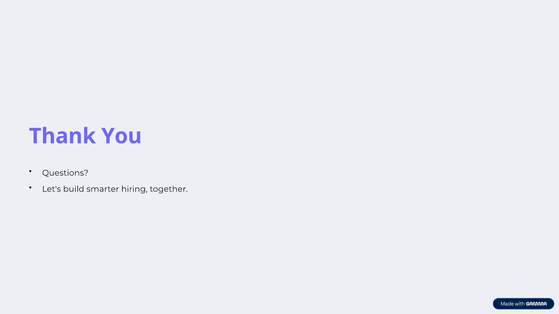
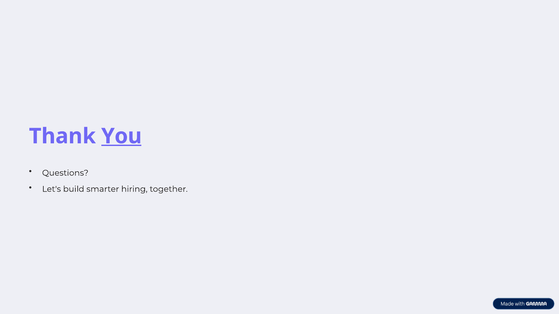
You underline: none -> present (122, 136)
